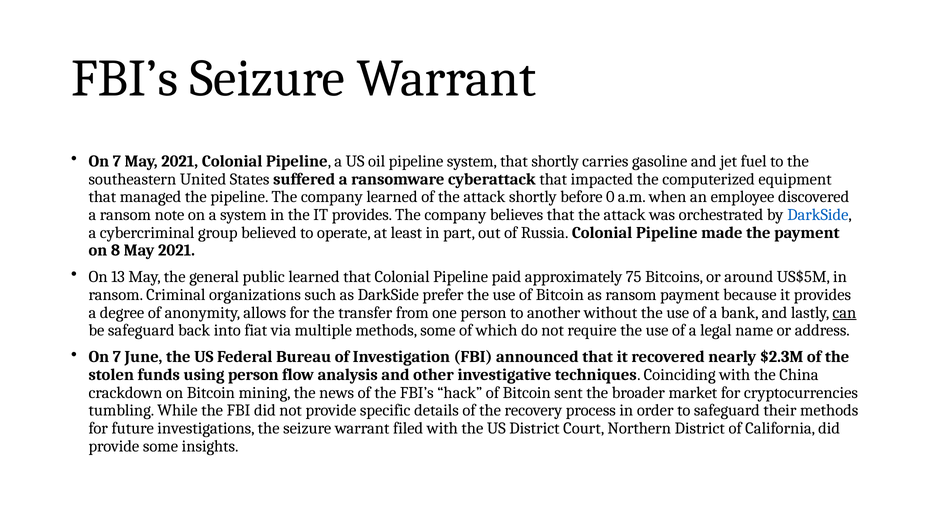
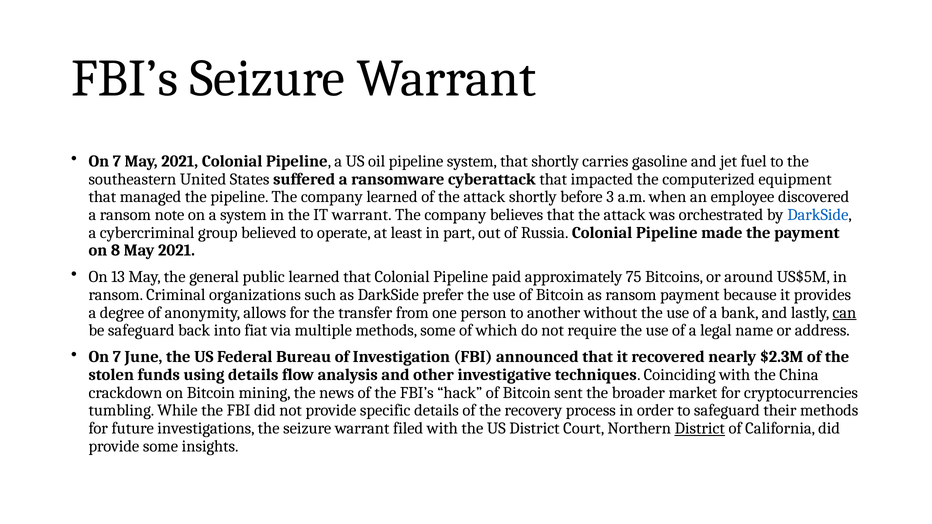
0: 0 -> 3 (610, 197)
the IT provides: provides -> warrant (362, 215)
using person: person -> details (253, 375)
District underline: none -> present (700, 428)
